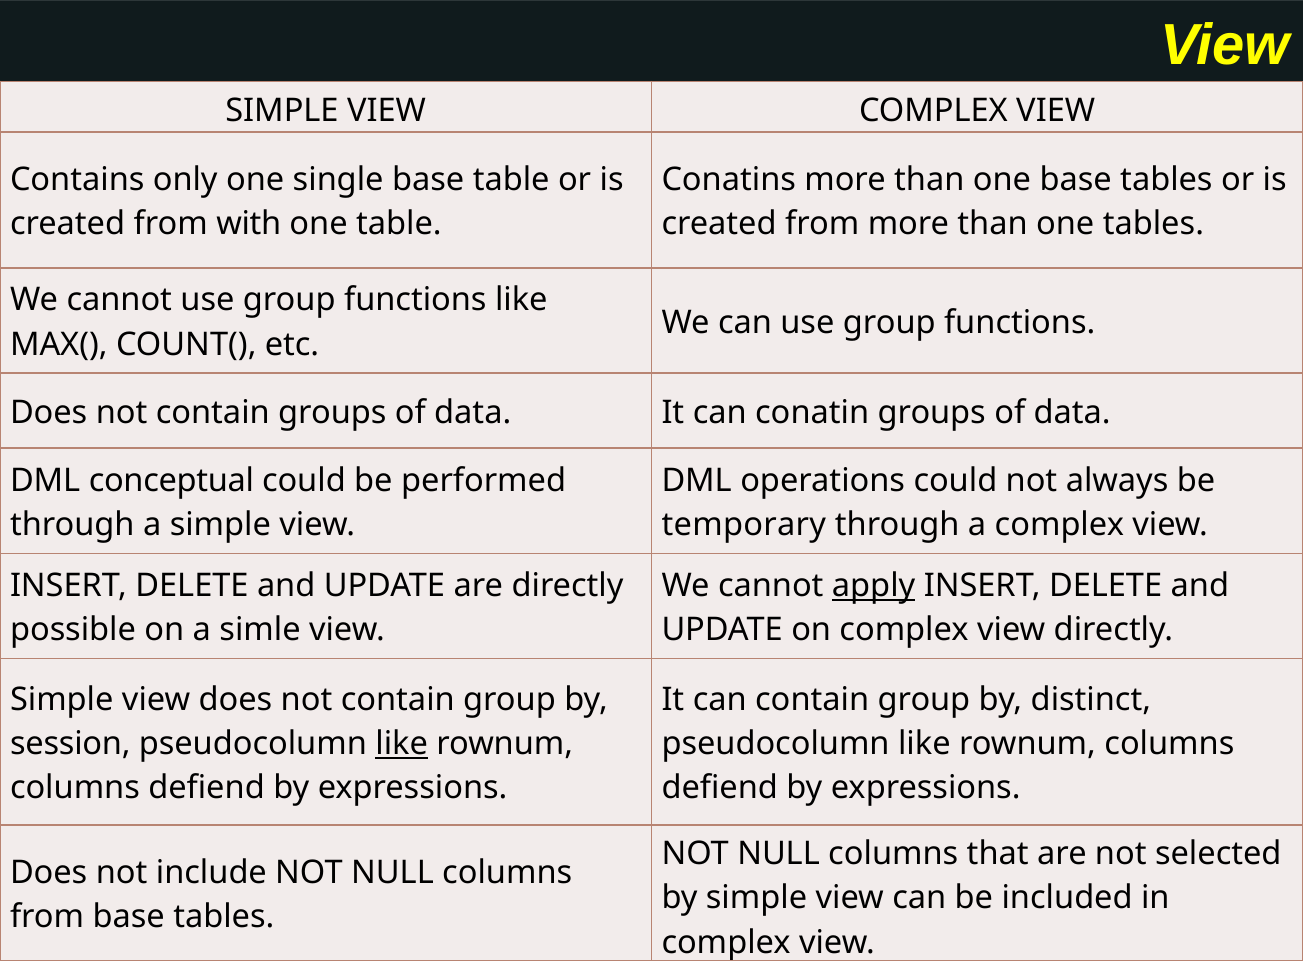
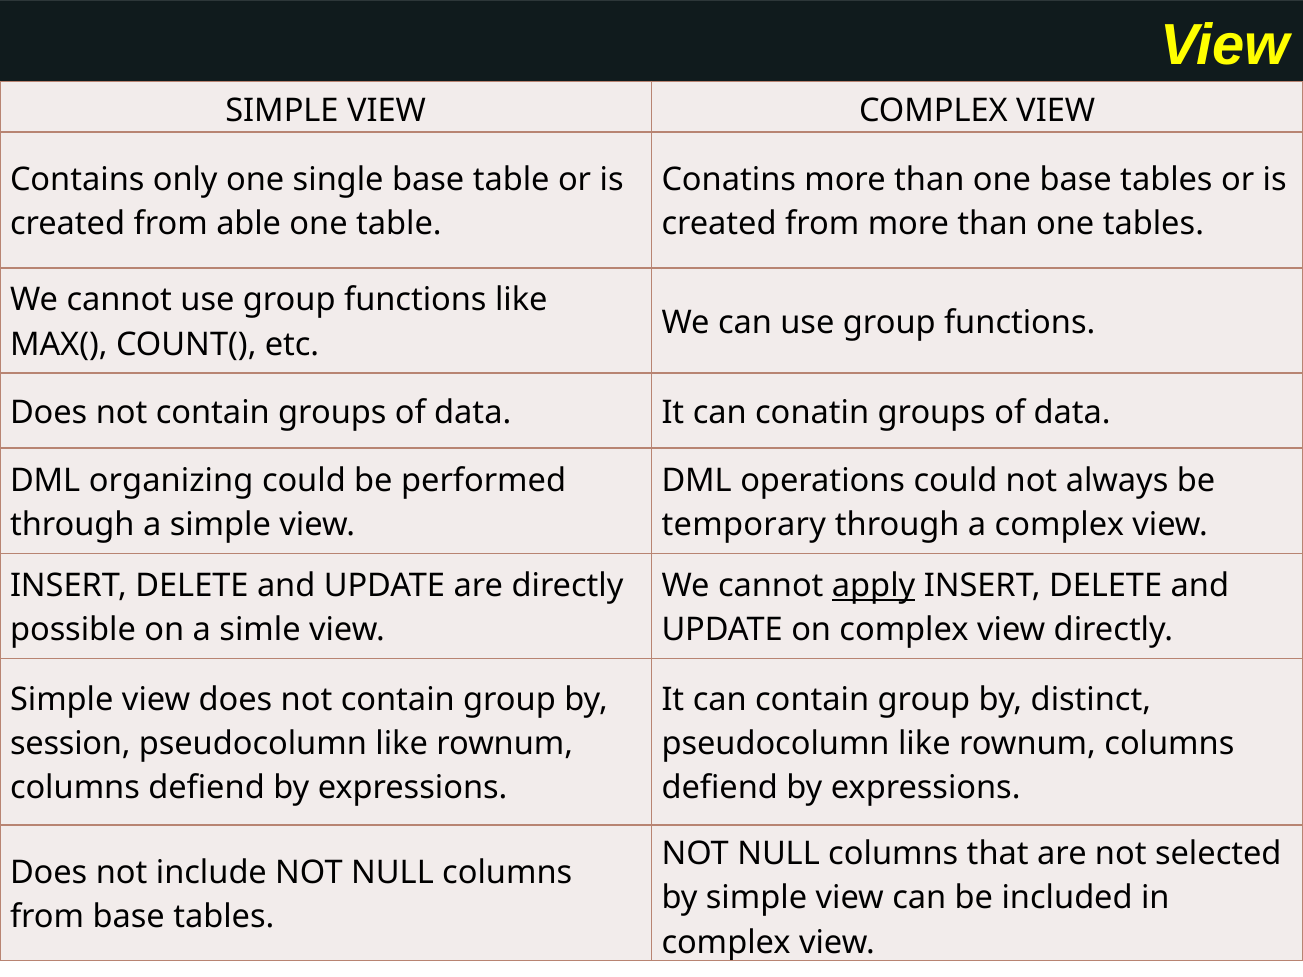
with: with -> able (249, 224)
conceptual: conceptual -> organizing (171, 480)
like underline: present -> none (402, 744)
